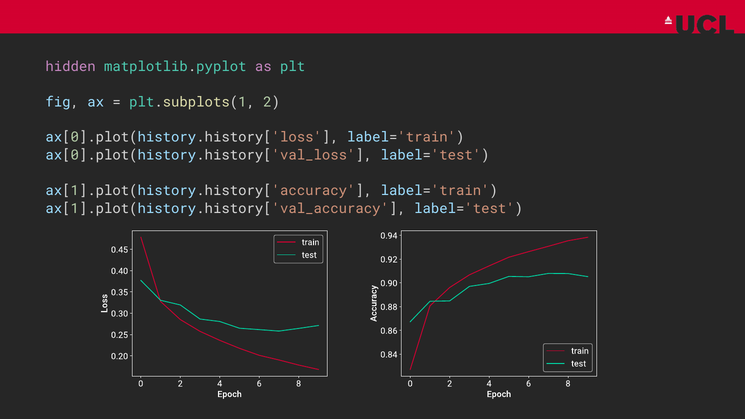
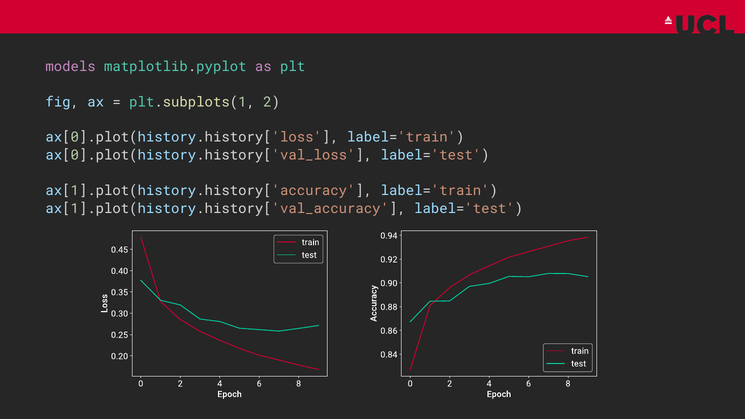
hidden: hidden -> models (71, 67)
